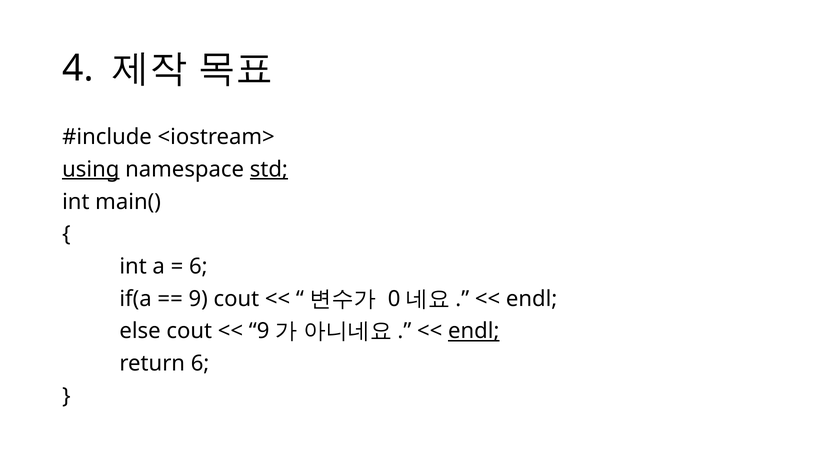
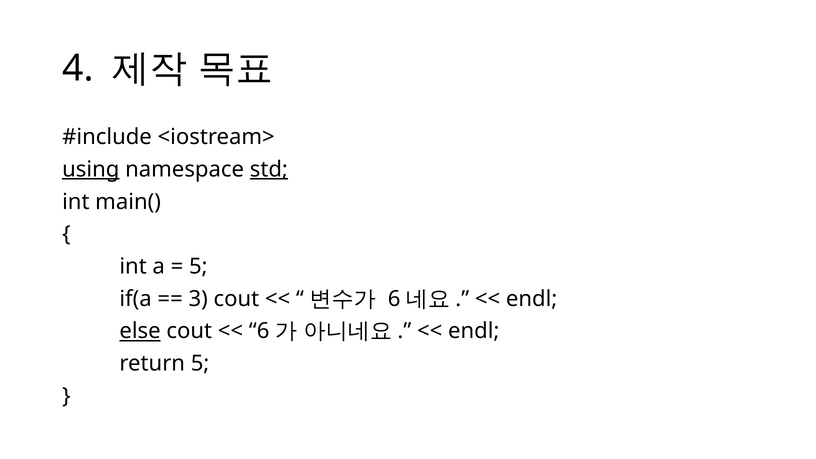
6: 6 -> 5 (198, 266)
9: 9 -> 3 (198, 299)
0: 0 -> 6 (394, 299)
else underline: none -> present (140, 331)
9: 9 -> 6 (259, 331)
endl underline: present -> none (474, 331)
return 6: 6 -> 5 (200, 364)
